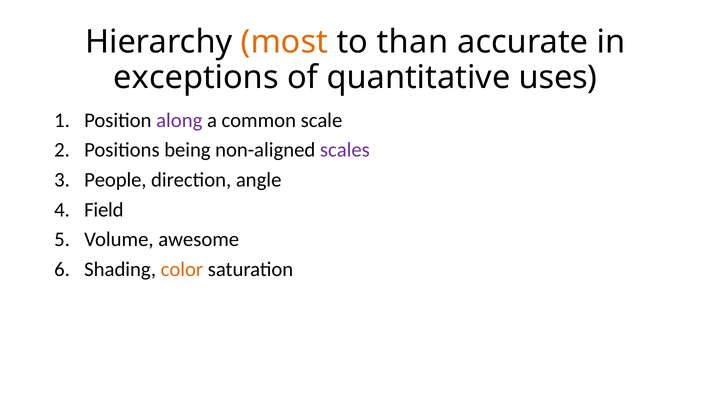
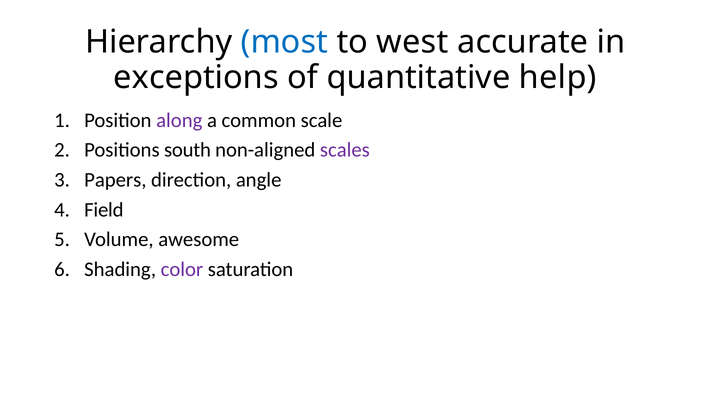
most colour: orange -> blue (284, 42)
than: than -> west (413, 42)
uses: uses -> help (558, 77)
being: being -> south (188, 150)
People: People -> Papers (115, 180)
color colour: orange -> purple (182, 269)
